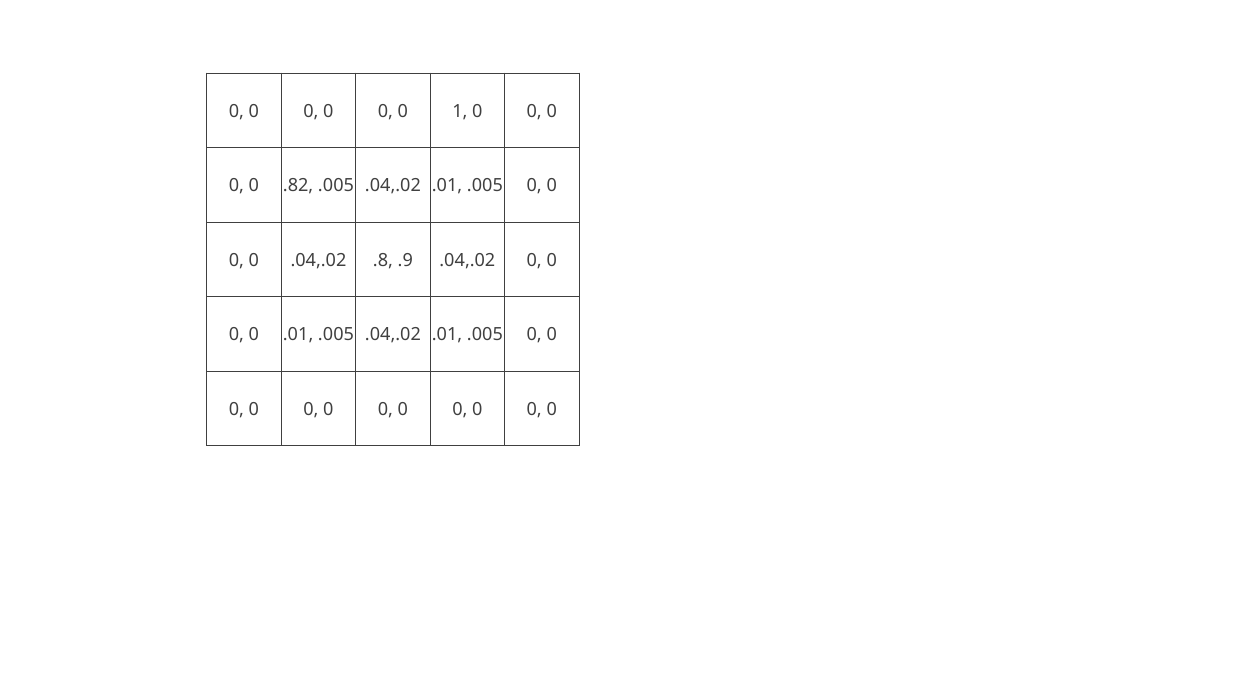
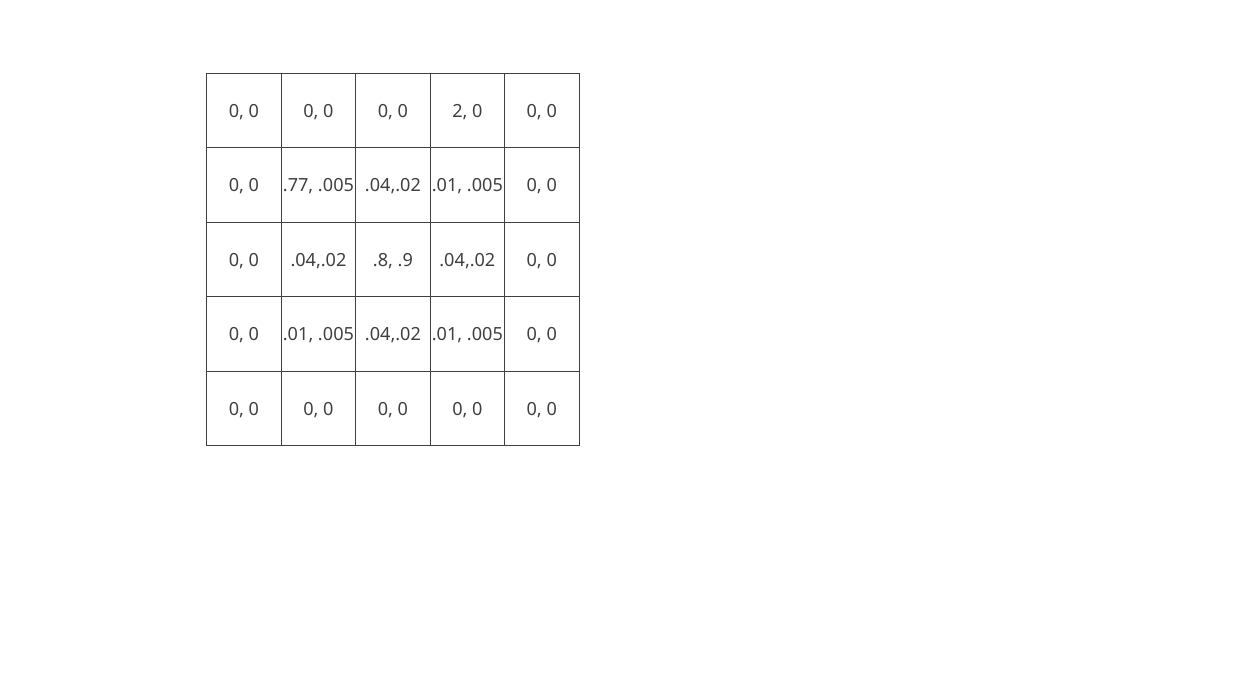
1: 1 -> 2 (460, 112)
.82: .82 -> .77 (298, 186)
